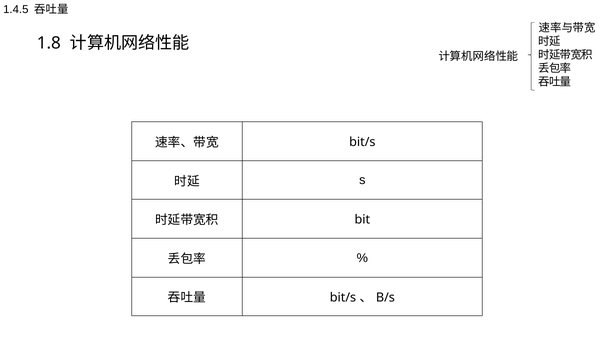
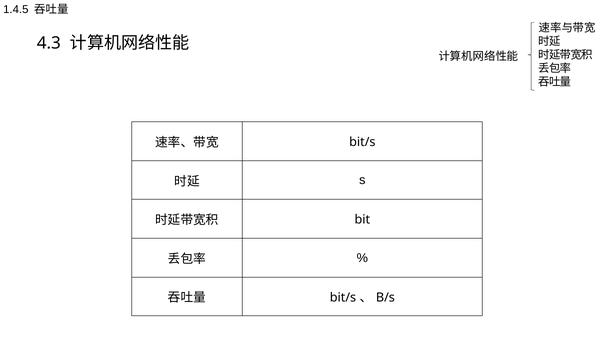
1.8: 1.8 -> 4.3 (49, 43)
